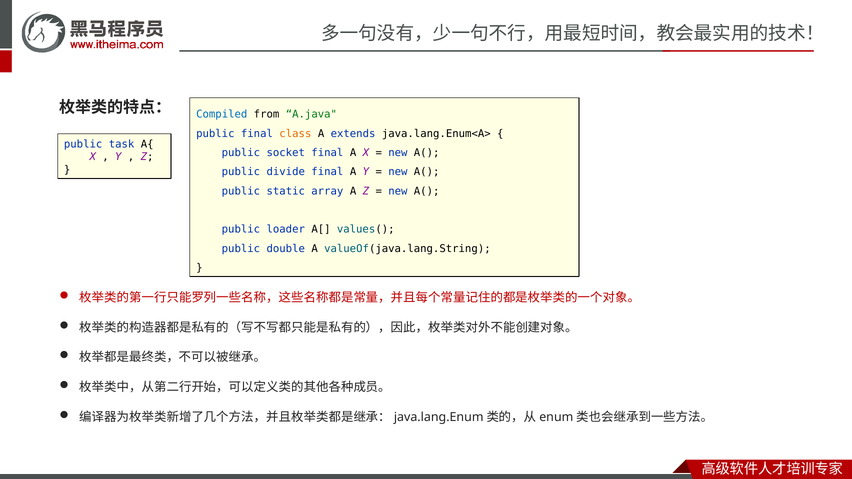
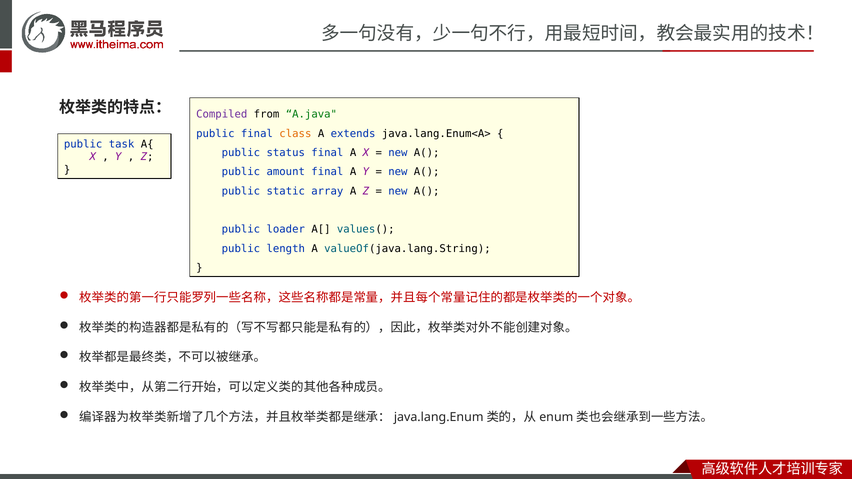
Compiled colour: blue -> purple (222, 115)
socket: socket -> status (286, 153)
divide: divide -> amount (286, 172)
double: double -> length (286, 249)
